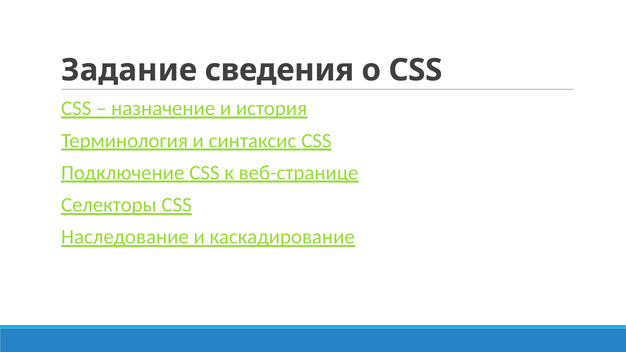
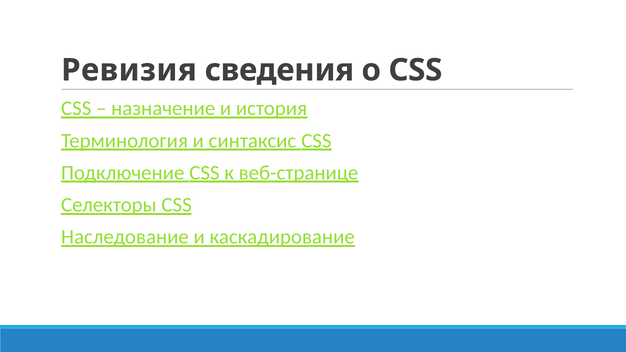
Задание: Задание -> Ревизия (129, 70)
